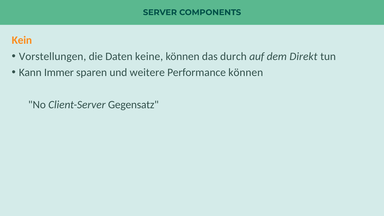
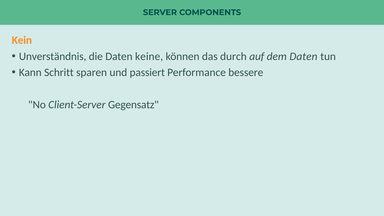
Vorstellungen: Vorstellungen -> Unverständnis (53, 56)
dem Direkt: Direkt -> Daten (303, 56)
Immer: Immer -> Schritt (59, 72)
weitere: weitere -> passiert (147, 72)
Performance können: können -> bessere (246, 72)
